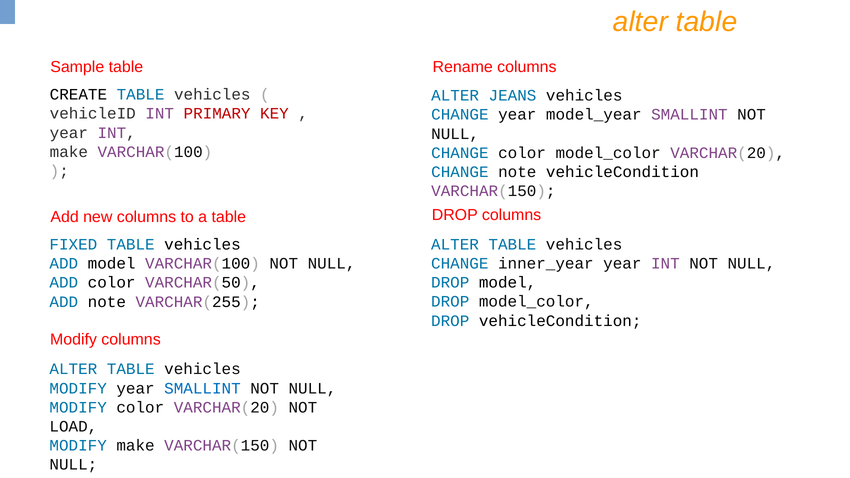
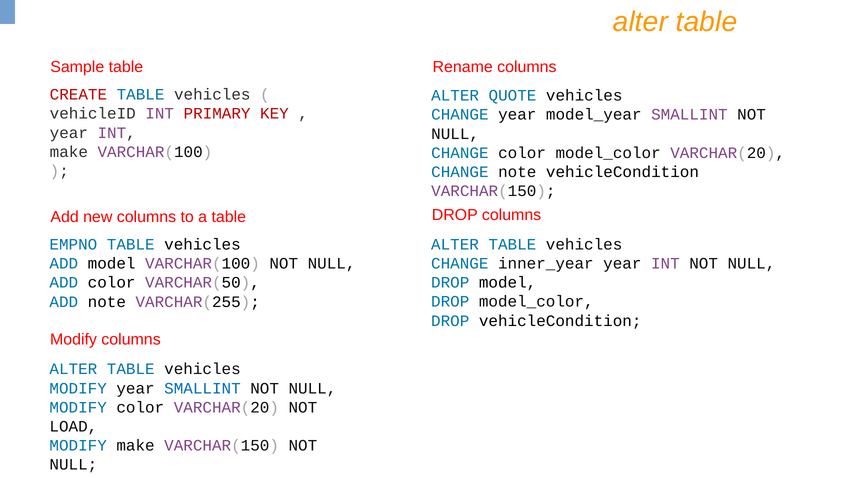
CREATE colour: black -> red (78, 95)
JEANS: JEANS -> QUOTE (513, 96)
FIXED: FIXED -> EMPNO (73, 244)
